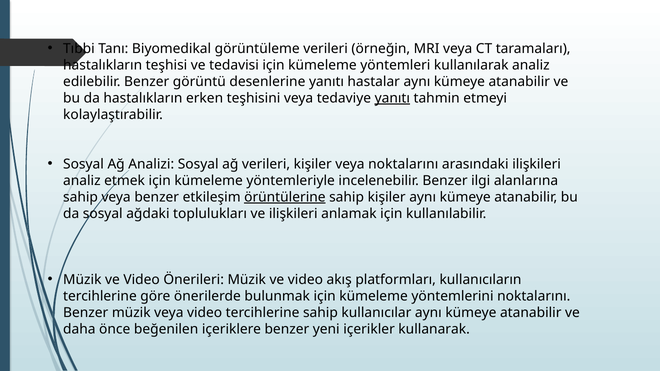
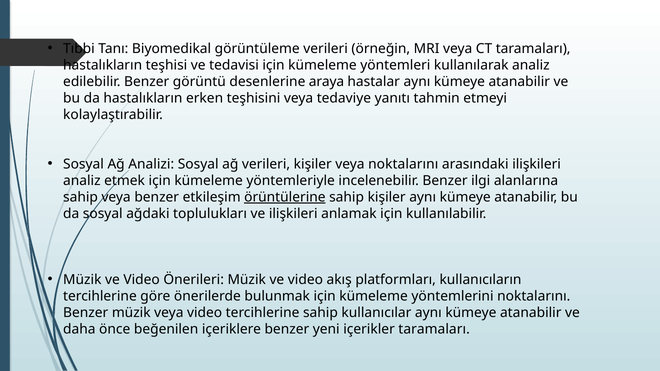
desenlerine yanıtı: yanıtı -> araya (327, 82)
yanıtı underline: present -> none (392, 98)
içerikler kullanarak: kullanarak -> taramaları (434, 329)
